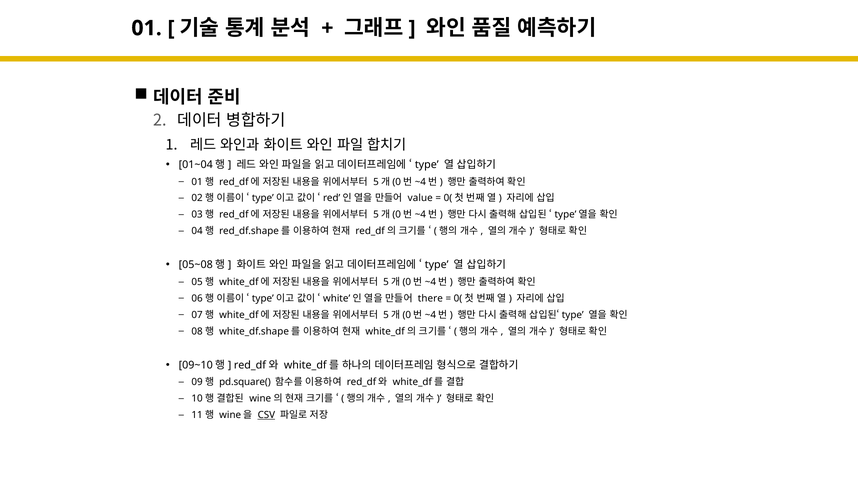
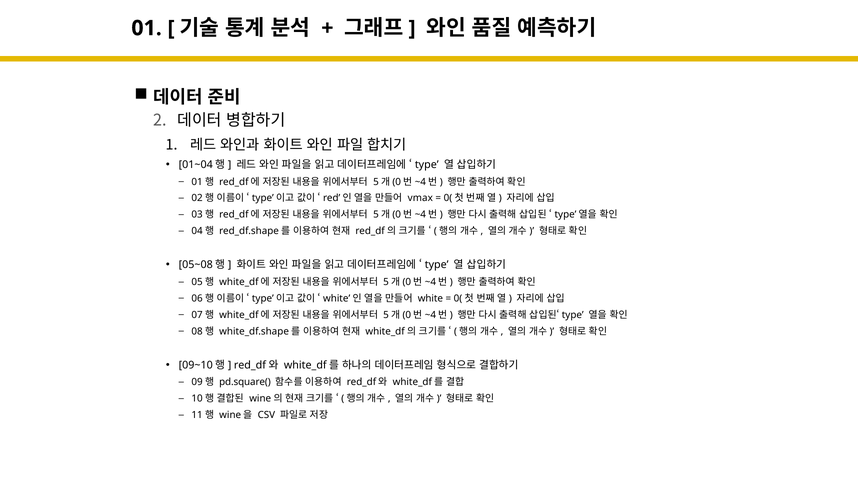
value: value -> vmax (420, 198)
there: there -> white (430, 298)
CSV underline: present -> none (266, 415)
